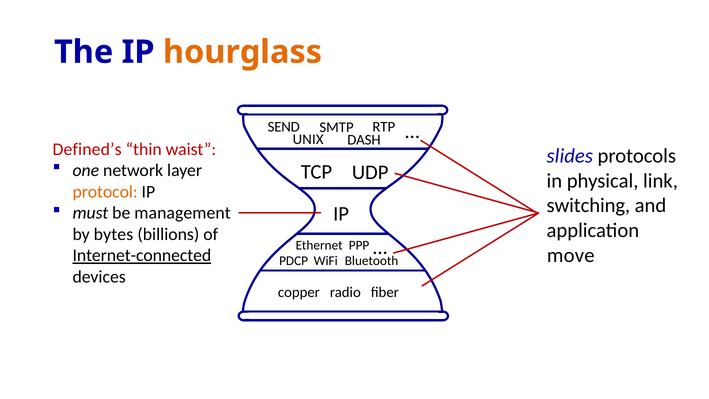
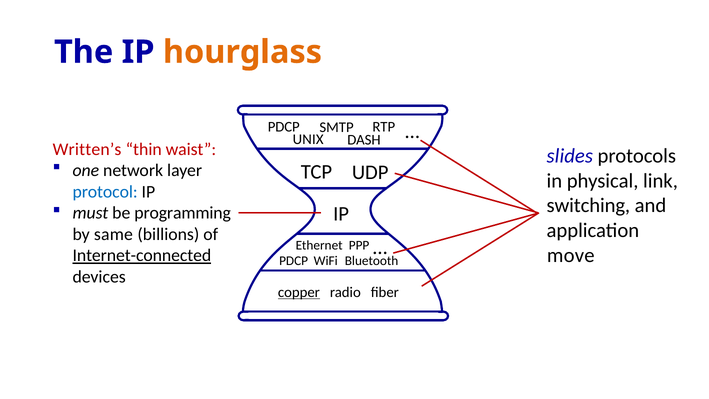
SEND: SEND -> PDCP (284, 127)
Defined’s: Defined’s -> Written’s (87, 149)
protocol colour: orange -> blue (105, 192)
management: management -> programming (183, 213)
bytes: bytes -> same (113, 234)
copper underline: none -> present (299, 292)
